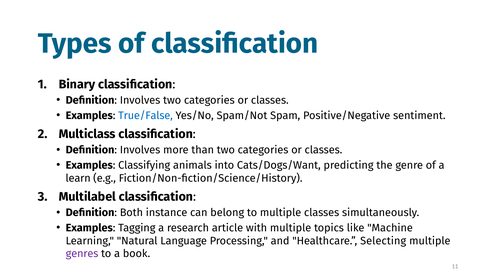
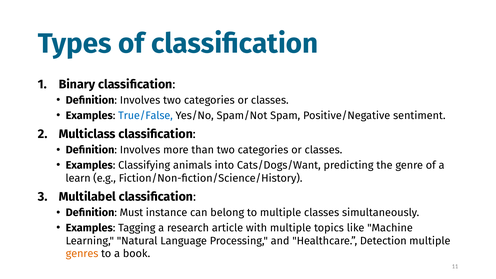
Both: Both -> Must (131, 213)
Selecting: Selecting -> Detection (383, 241)
genres colour: purple -> orange (82, 254)
